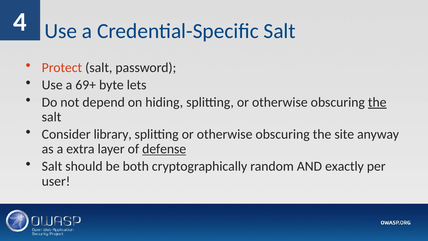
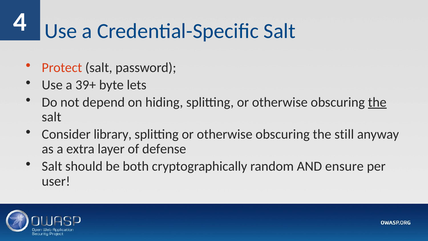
69+: 69+ -> 39+ (86, 85)
site: site -> still (344, 134)
defense underline: present -> none (164, 149)
exactly: exactly -> ensure (344, 166)
